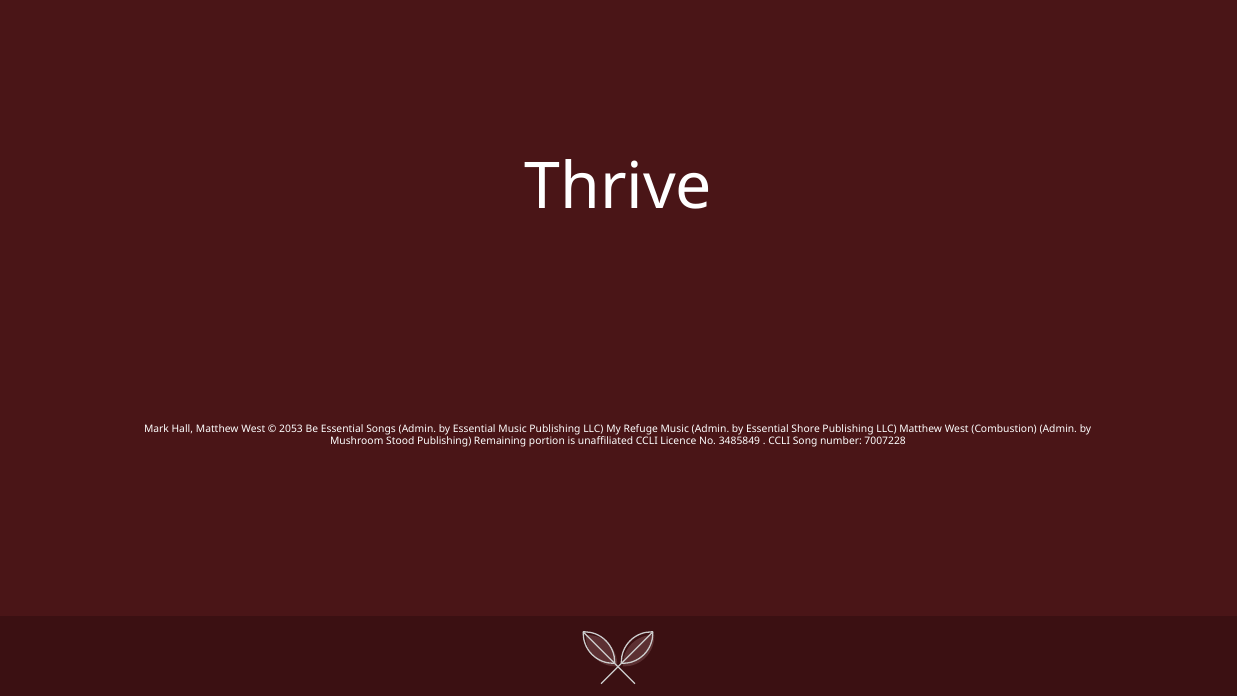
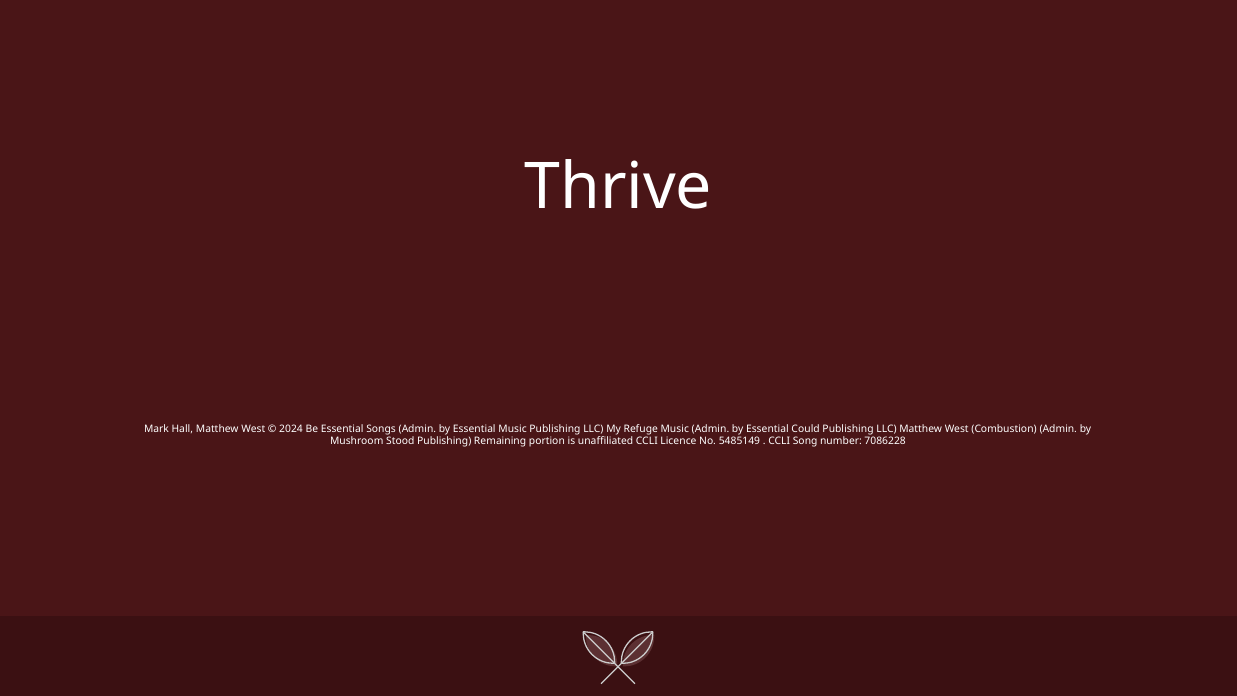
2053: 2053 -> 2024 (291, 429)
Shore: Shore -> Could (806, 429)
3485849: 3485849 -> 5485149 (739, 441)
7007228: 7007228 -> 7086228 (885, 441)
